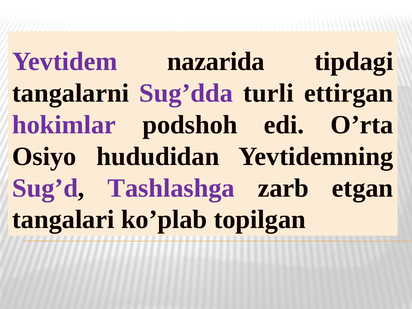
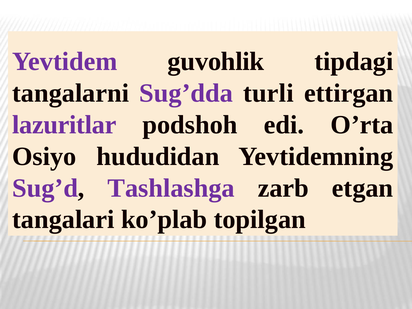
nazarida: nazarida -> guvohlik (216, 62)
hokimlar: hokimlar -> lazuritlar (64, 125)
